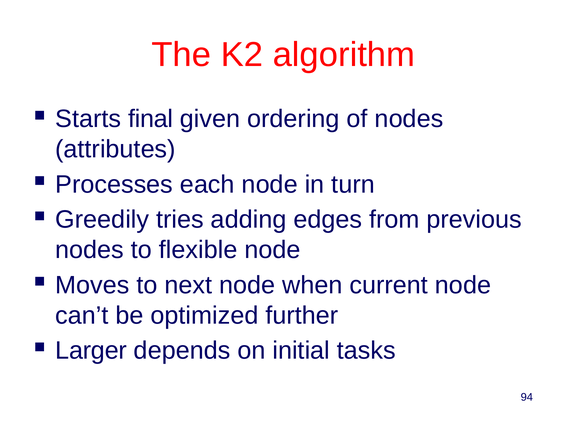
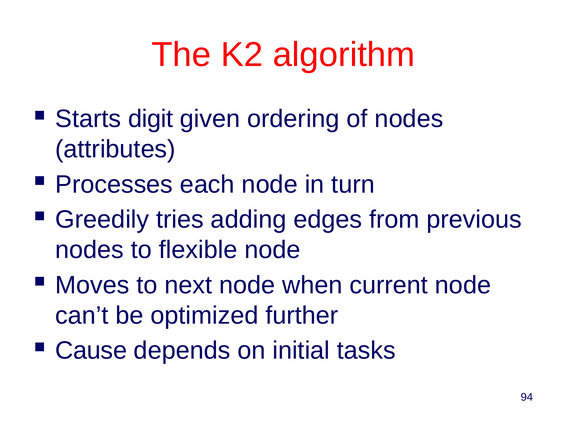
final: final -> digit (151, 119)
Larger: Larger -> Cause (91, 351)
